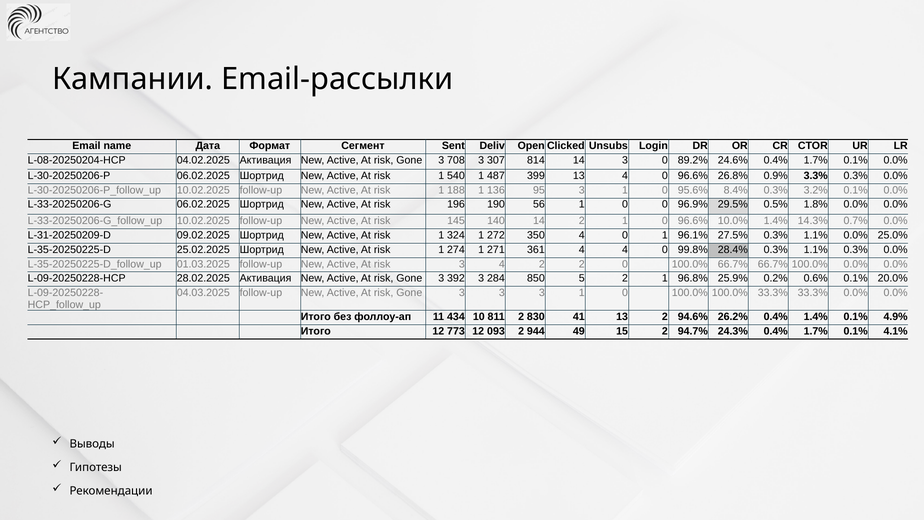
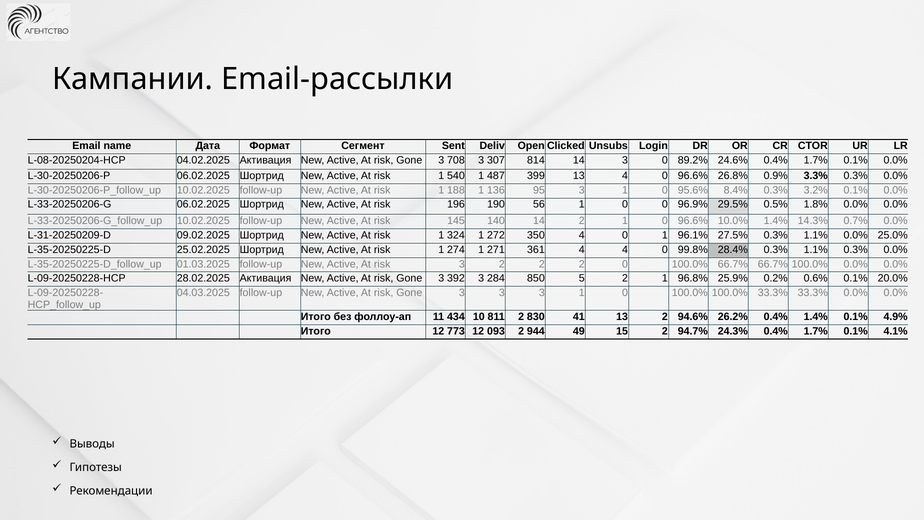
3 4: 4 -> 2 (502, 264)
